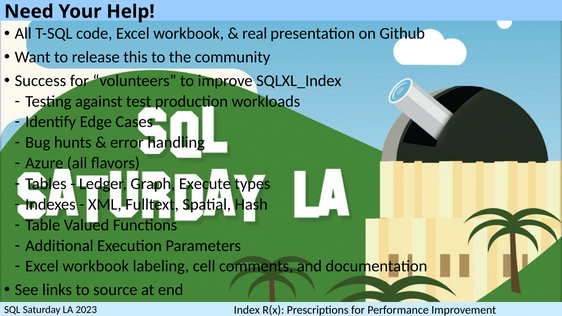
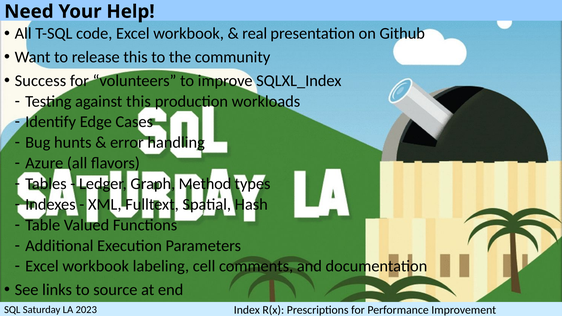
against test: test -> this (139, 101)
Execute: Execute -> Method (205, 184)
